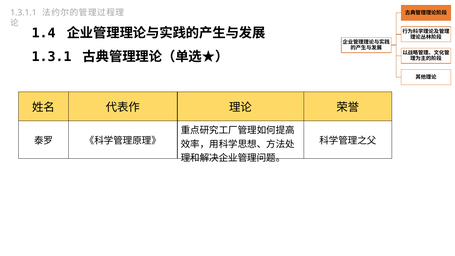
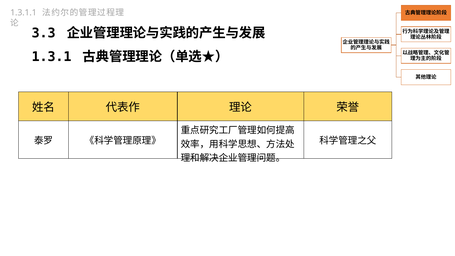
1.4: 1.4 -> 3.3 (44, 33)
